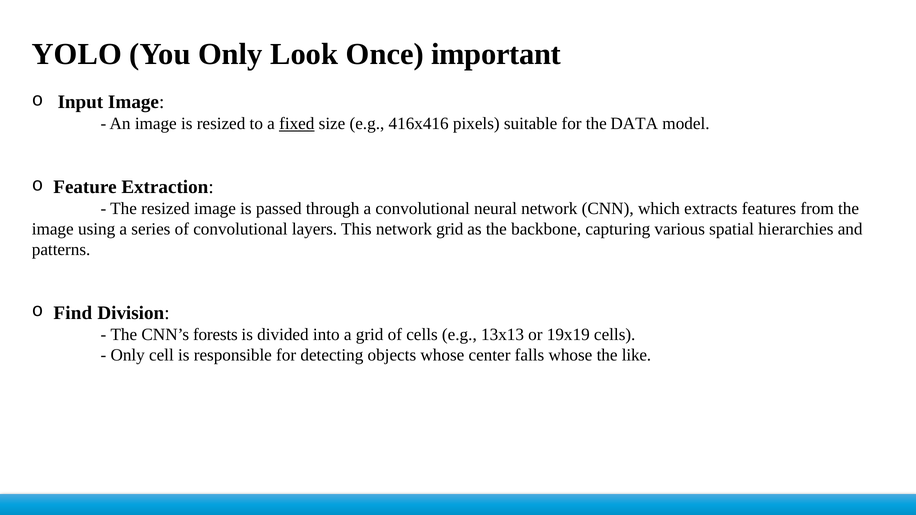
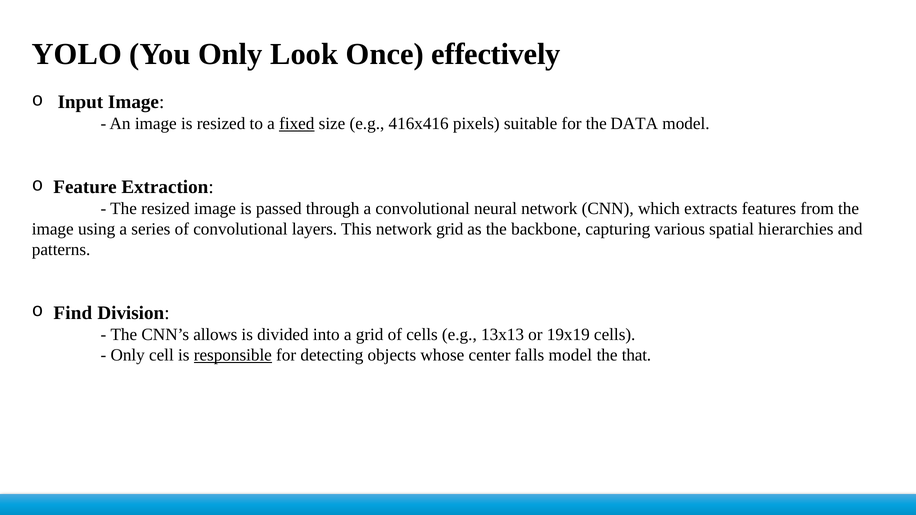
important: important -> effectively (496, 54)
forests: forests -> allows (215, 335)
responsible underline: none -> present (233, 355)
falls whose: whose -> model (570, 355)
like: like -> that (636, 355)
